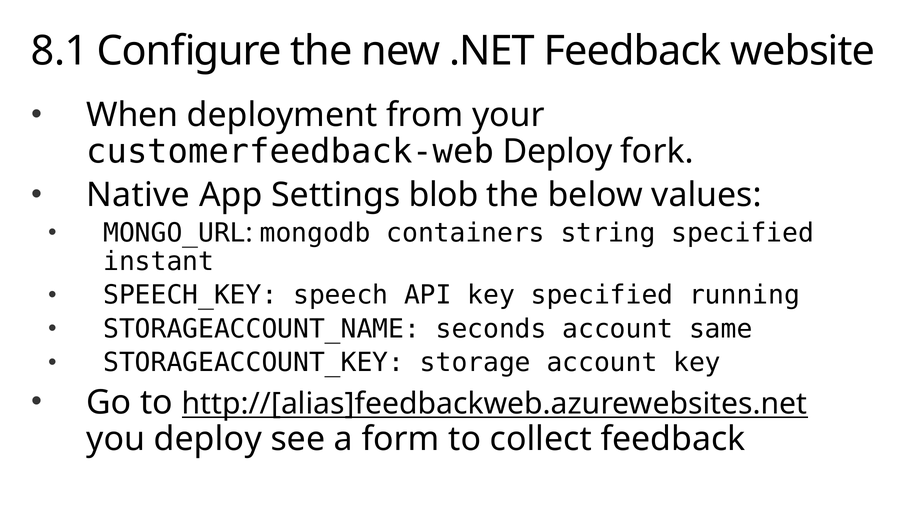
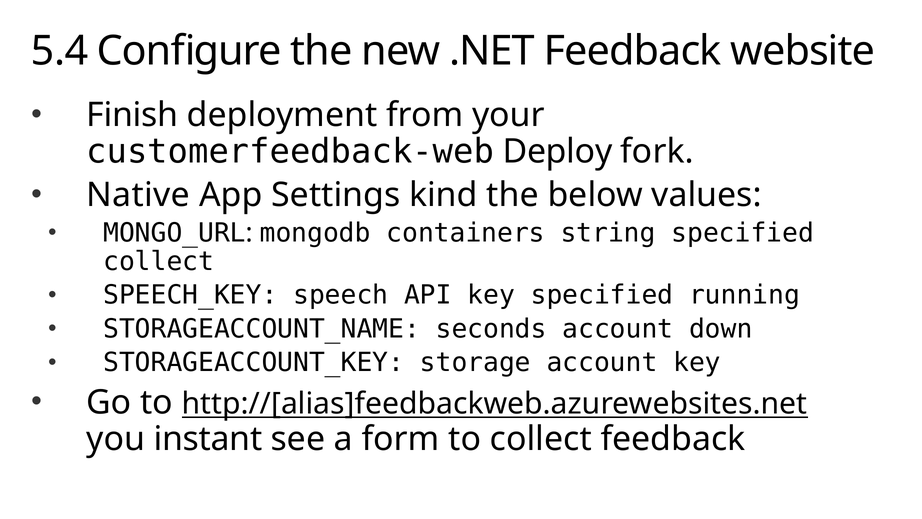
8.1: 8.1 -> 5.4 (60, 51)
When: When -> Finish (132, 115)
blob: blob -> kind (443, 195)
instant: instant -> collect (159, 261)
same: same -> down (721, 329)
you deploy: deploy -> instant (208, 439)
